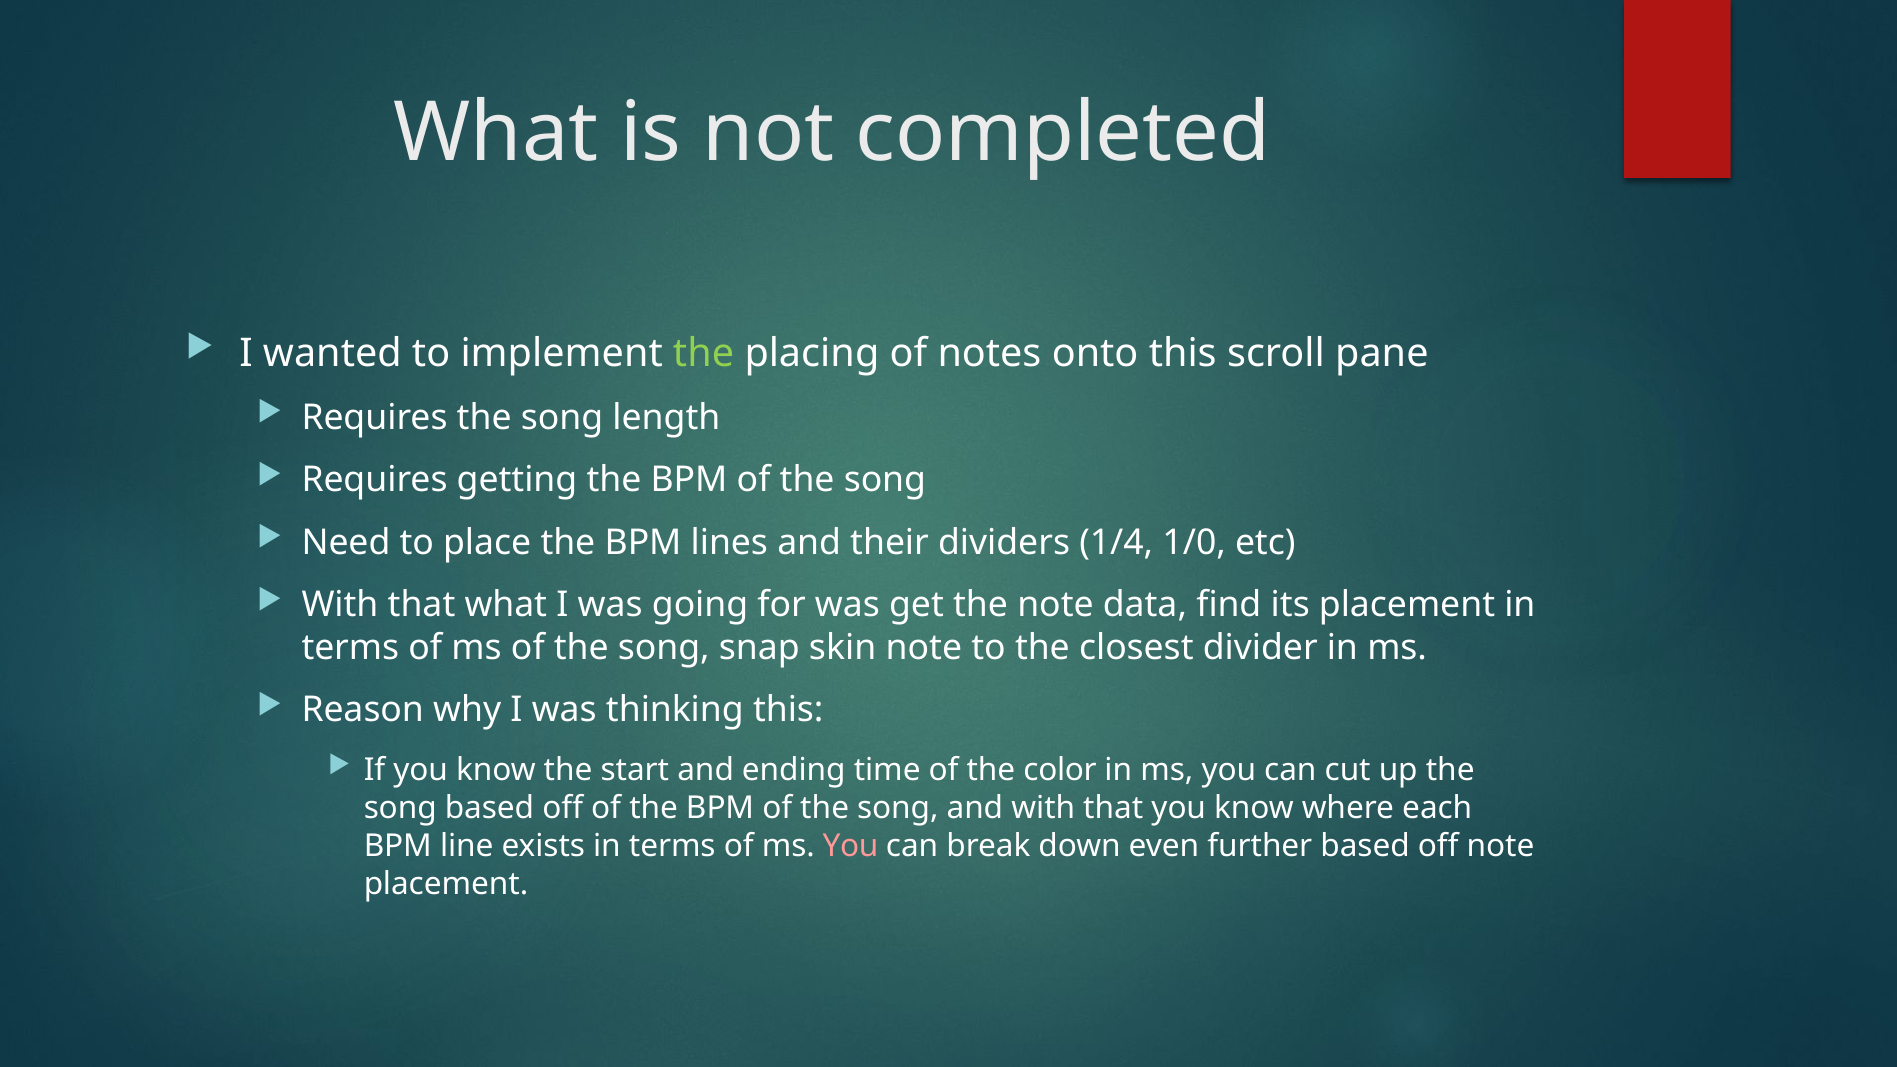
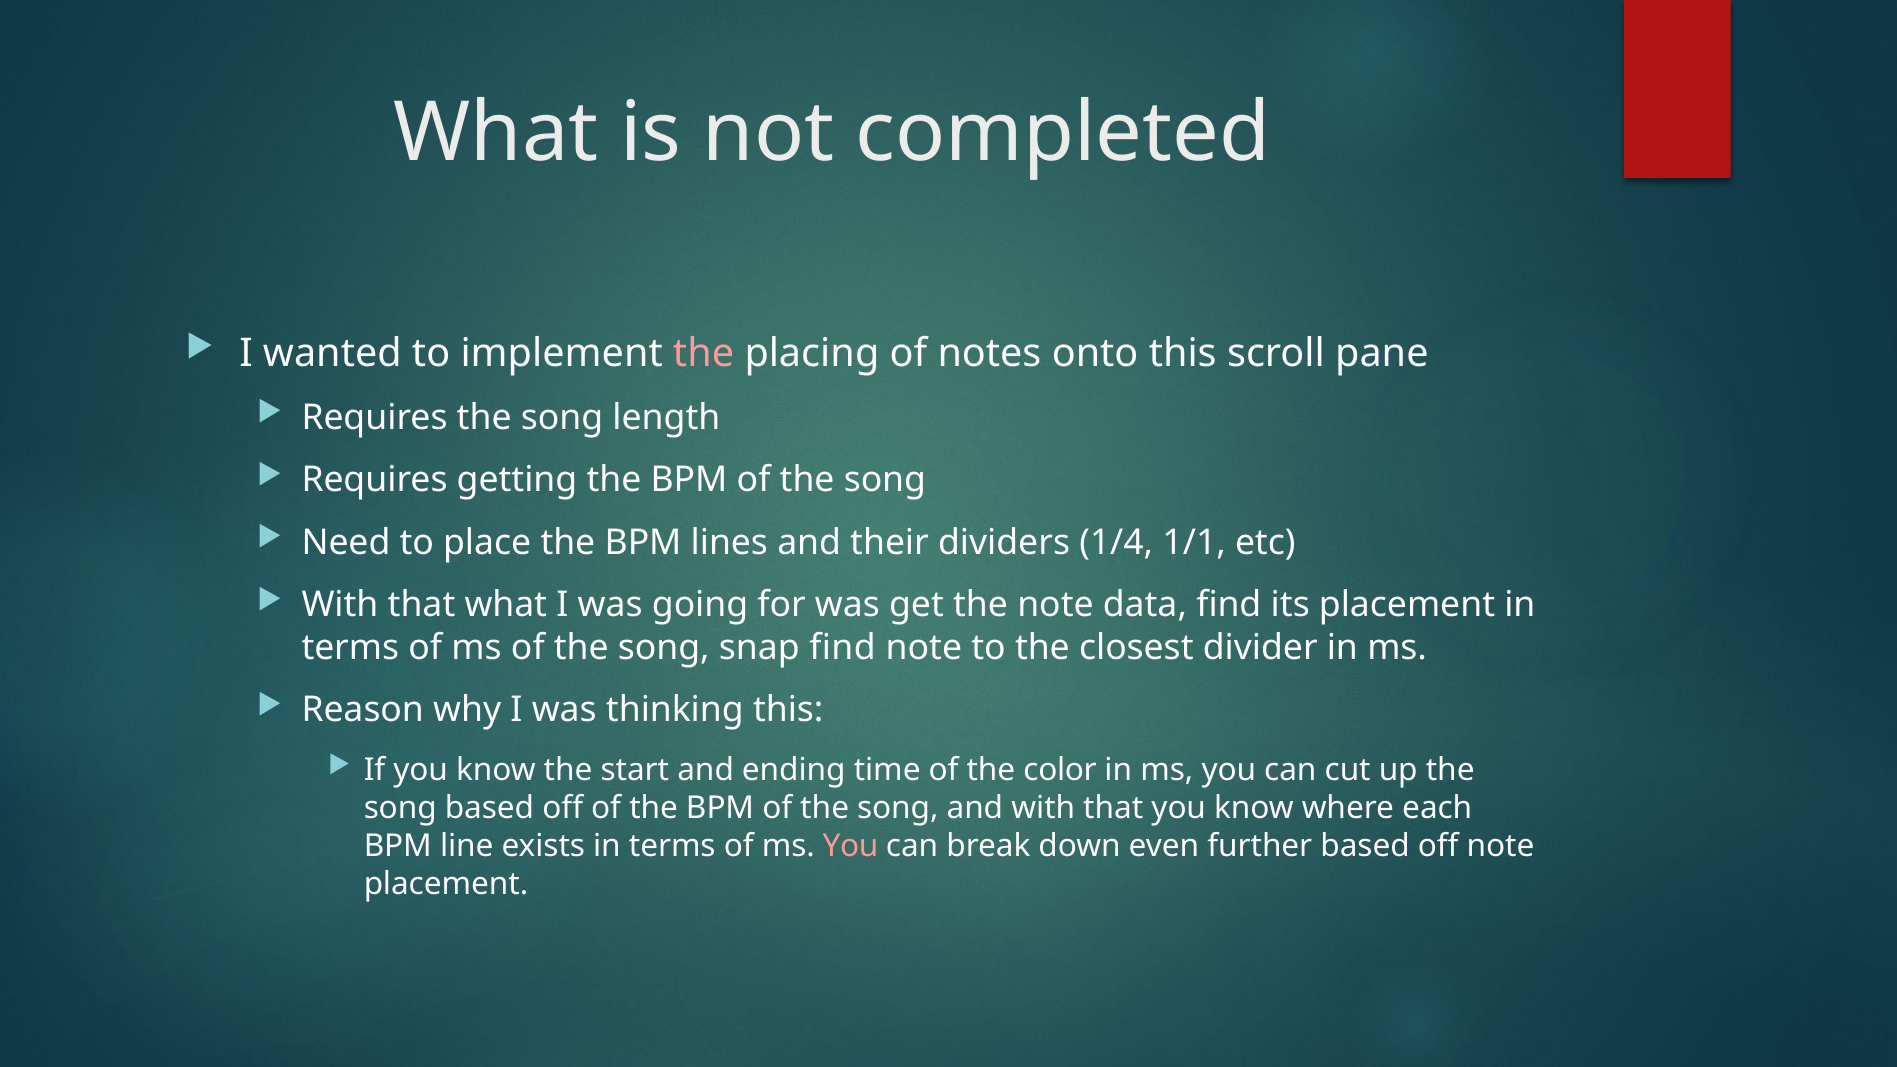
the colour: light green -> pink (704, 353)
1/0: 1/0 -> 1/1 (1194, 543)
snap skin: skin -> find (843, 648)
